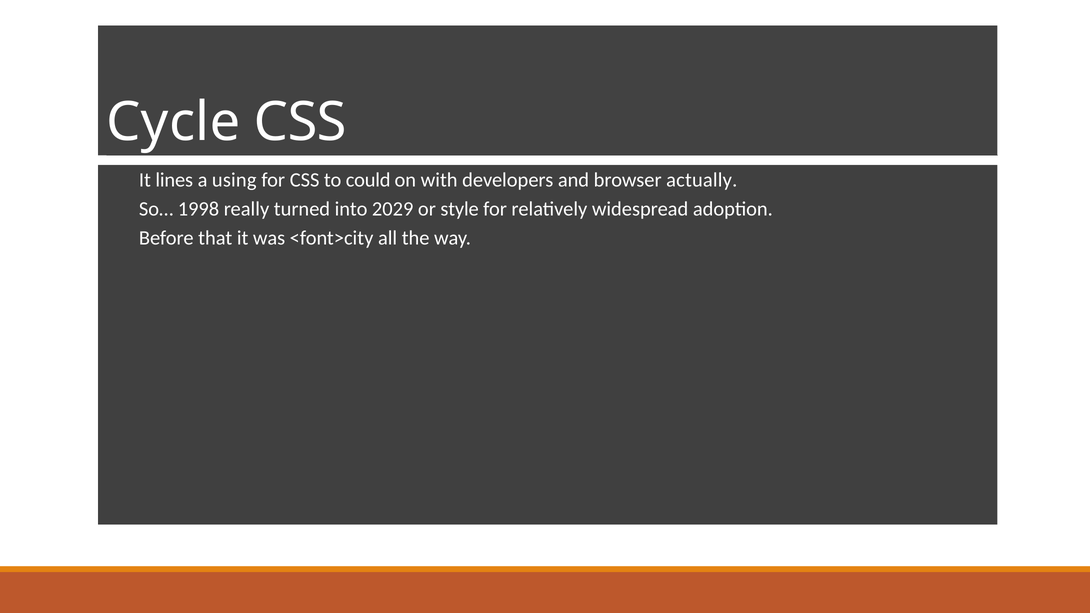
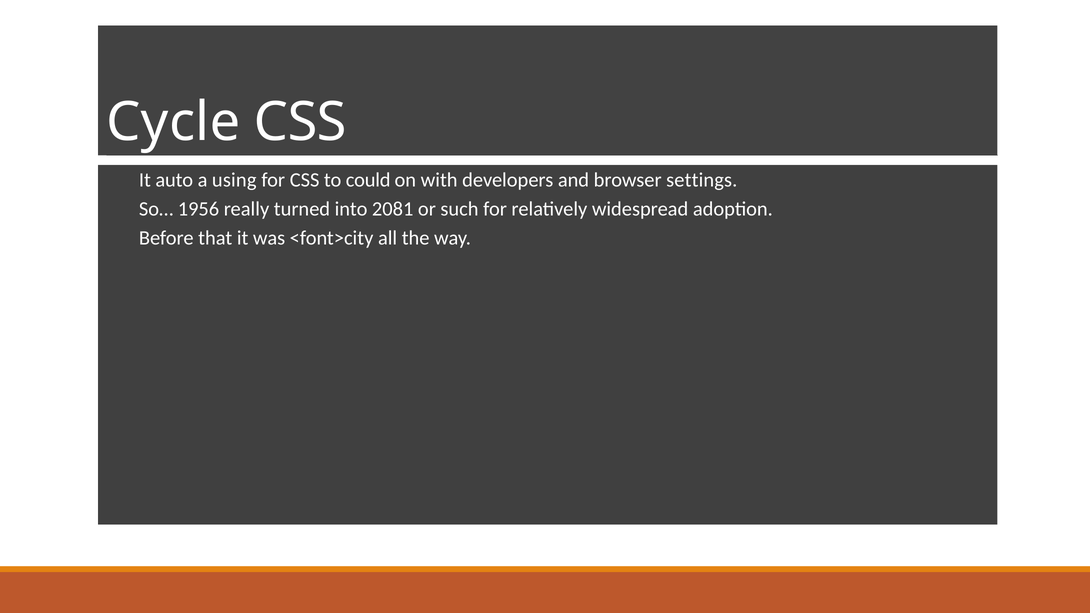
lines: lines -> auto (174, 180)
actually: actually -> settings (702, 180)
1998: 1998 -> 1956 (198, 209)
2029: 2029 -> 2081 (393, 209)
style: style -> such (460, 209)
